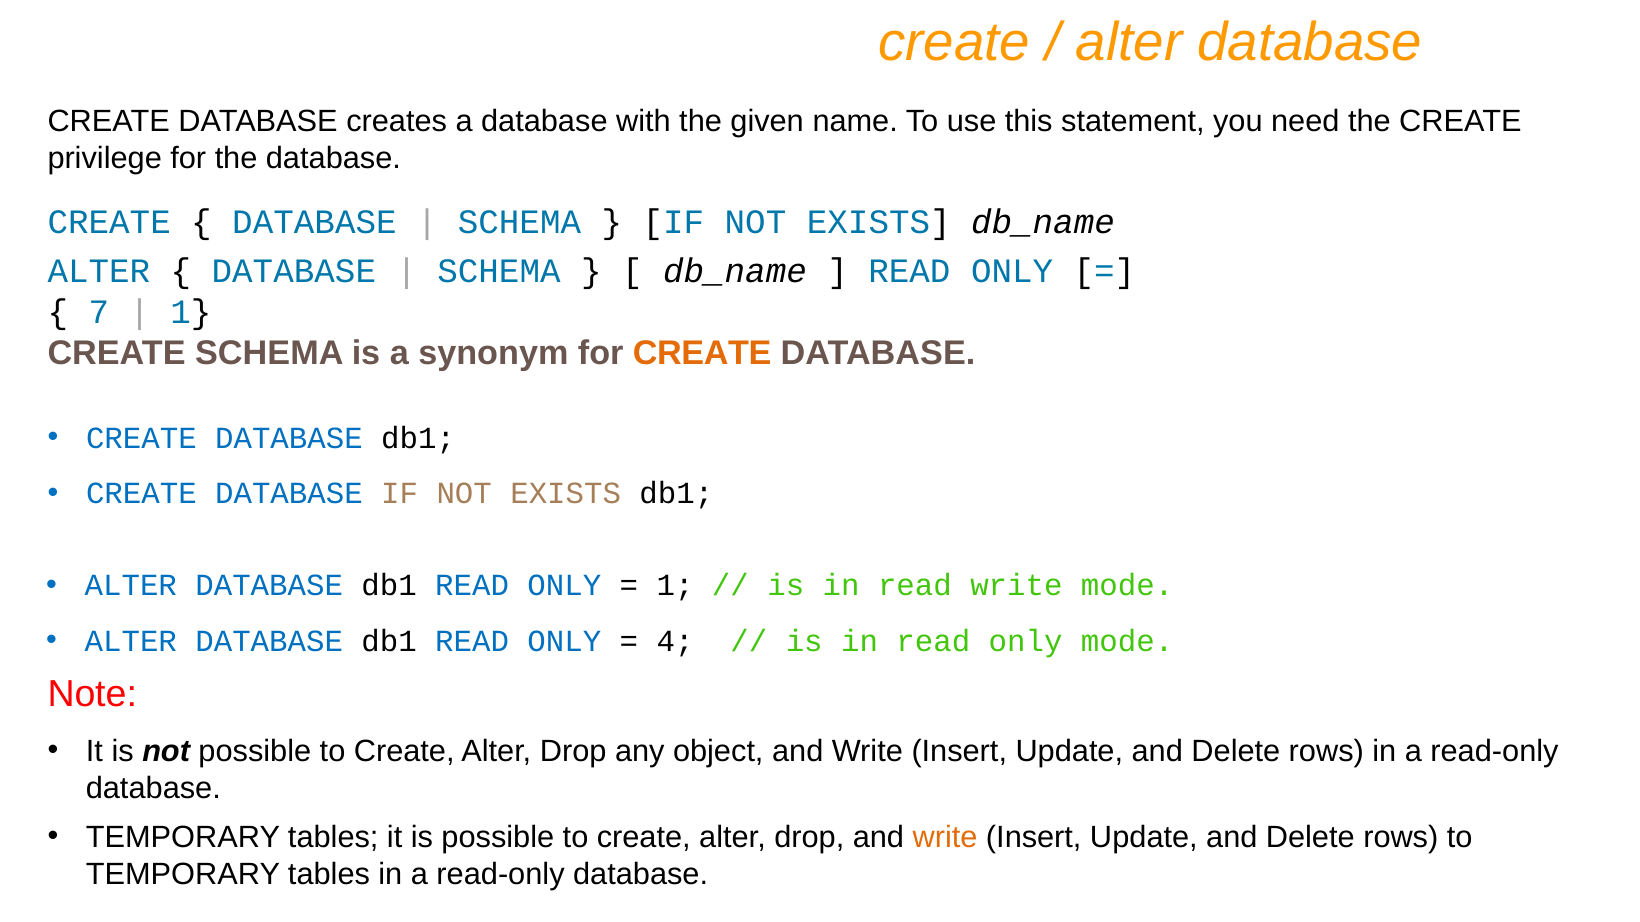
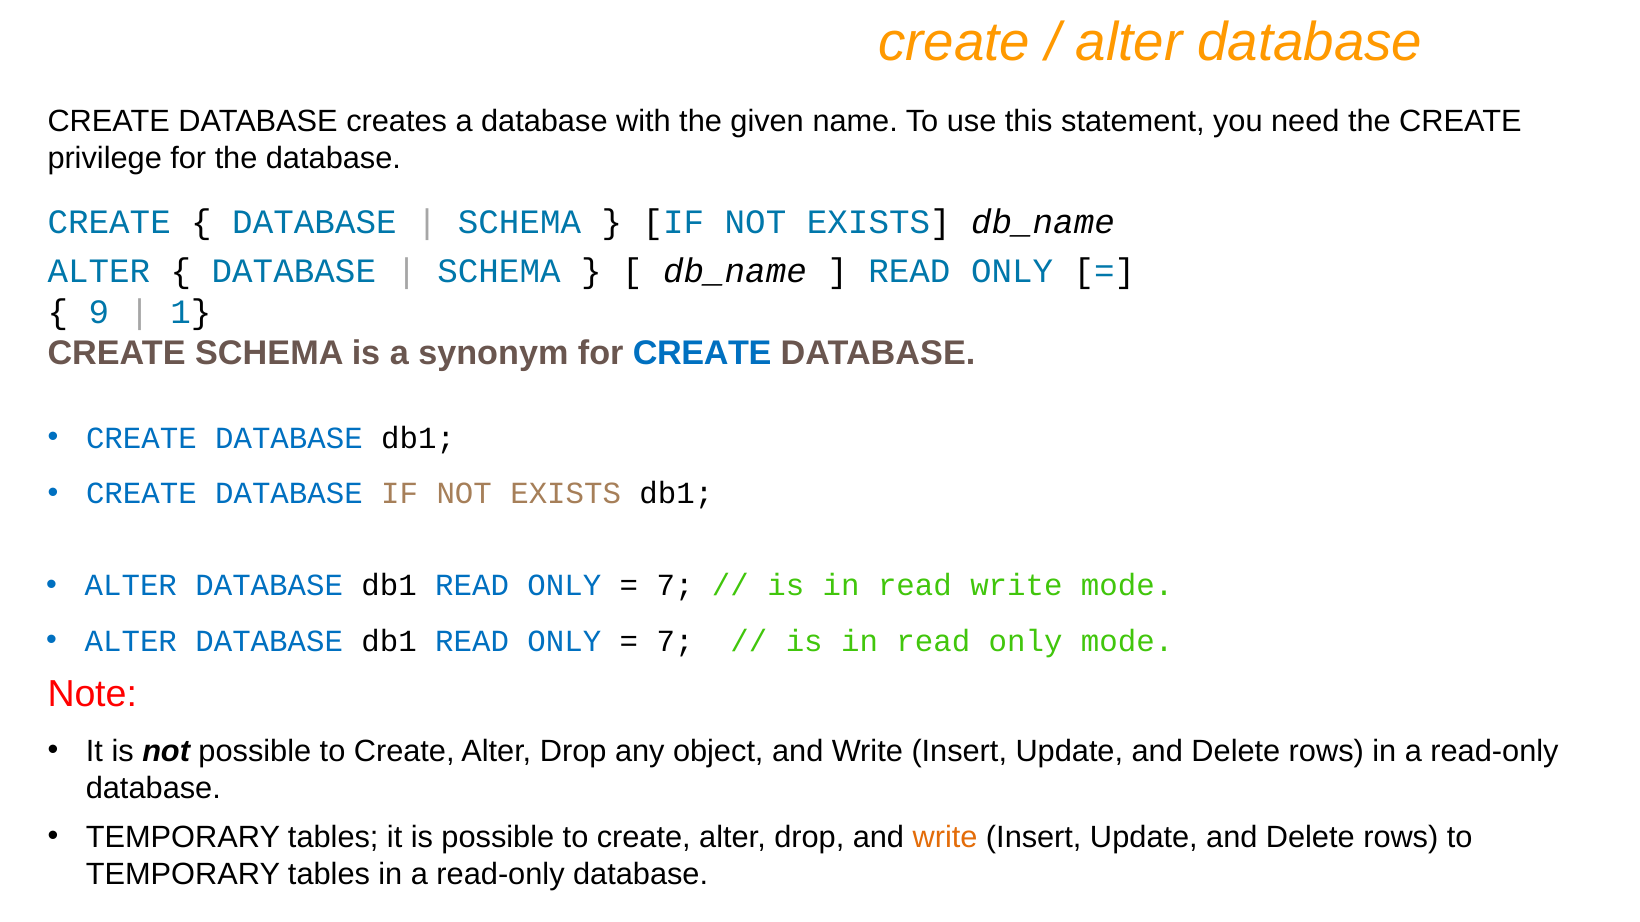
7: 7 -> 9 (99, 312)
CREATE colour: orange -> blue (702, 353)
1: 1 -> 7 (675, 586)
4: 4 -> 7 (675, 641)
